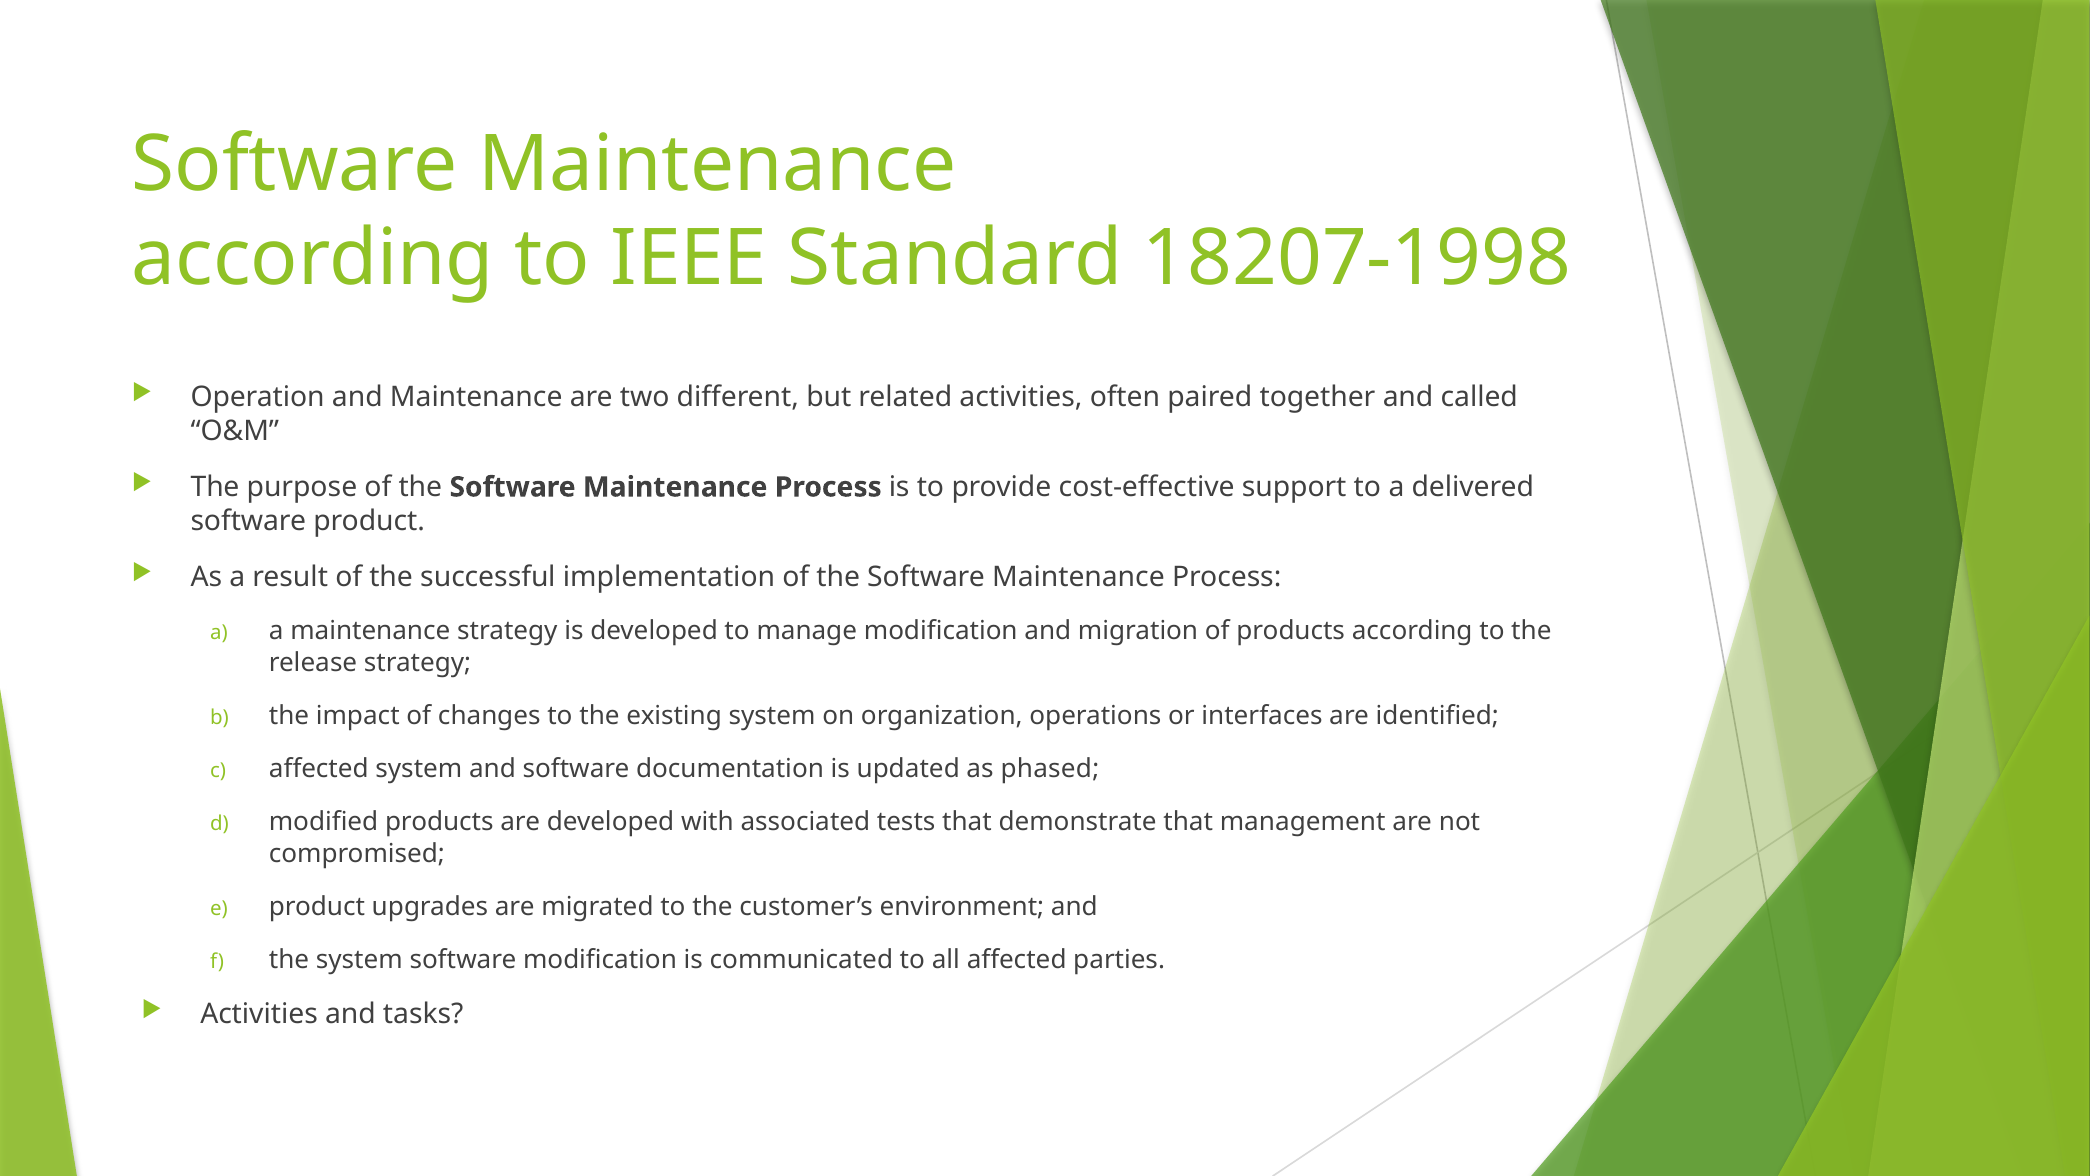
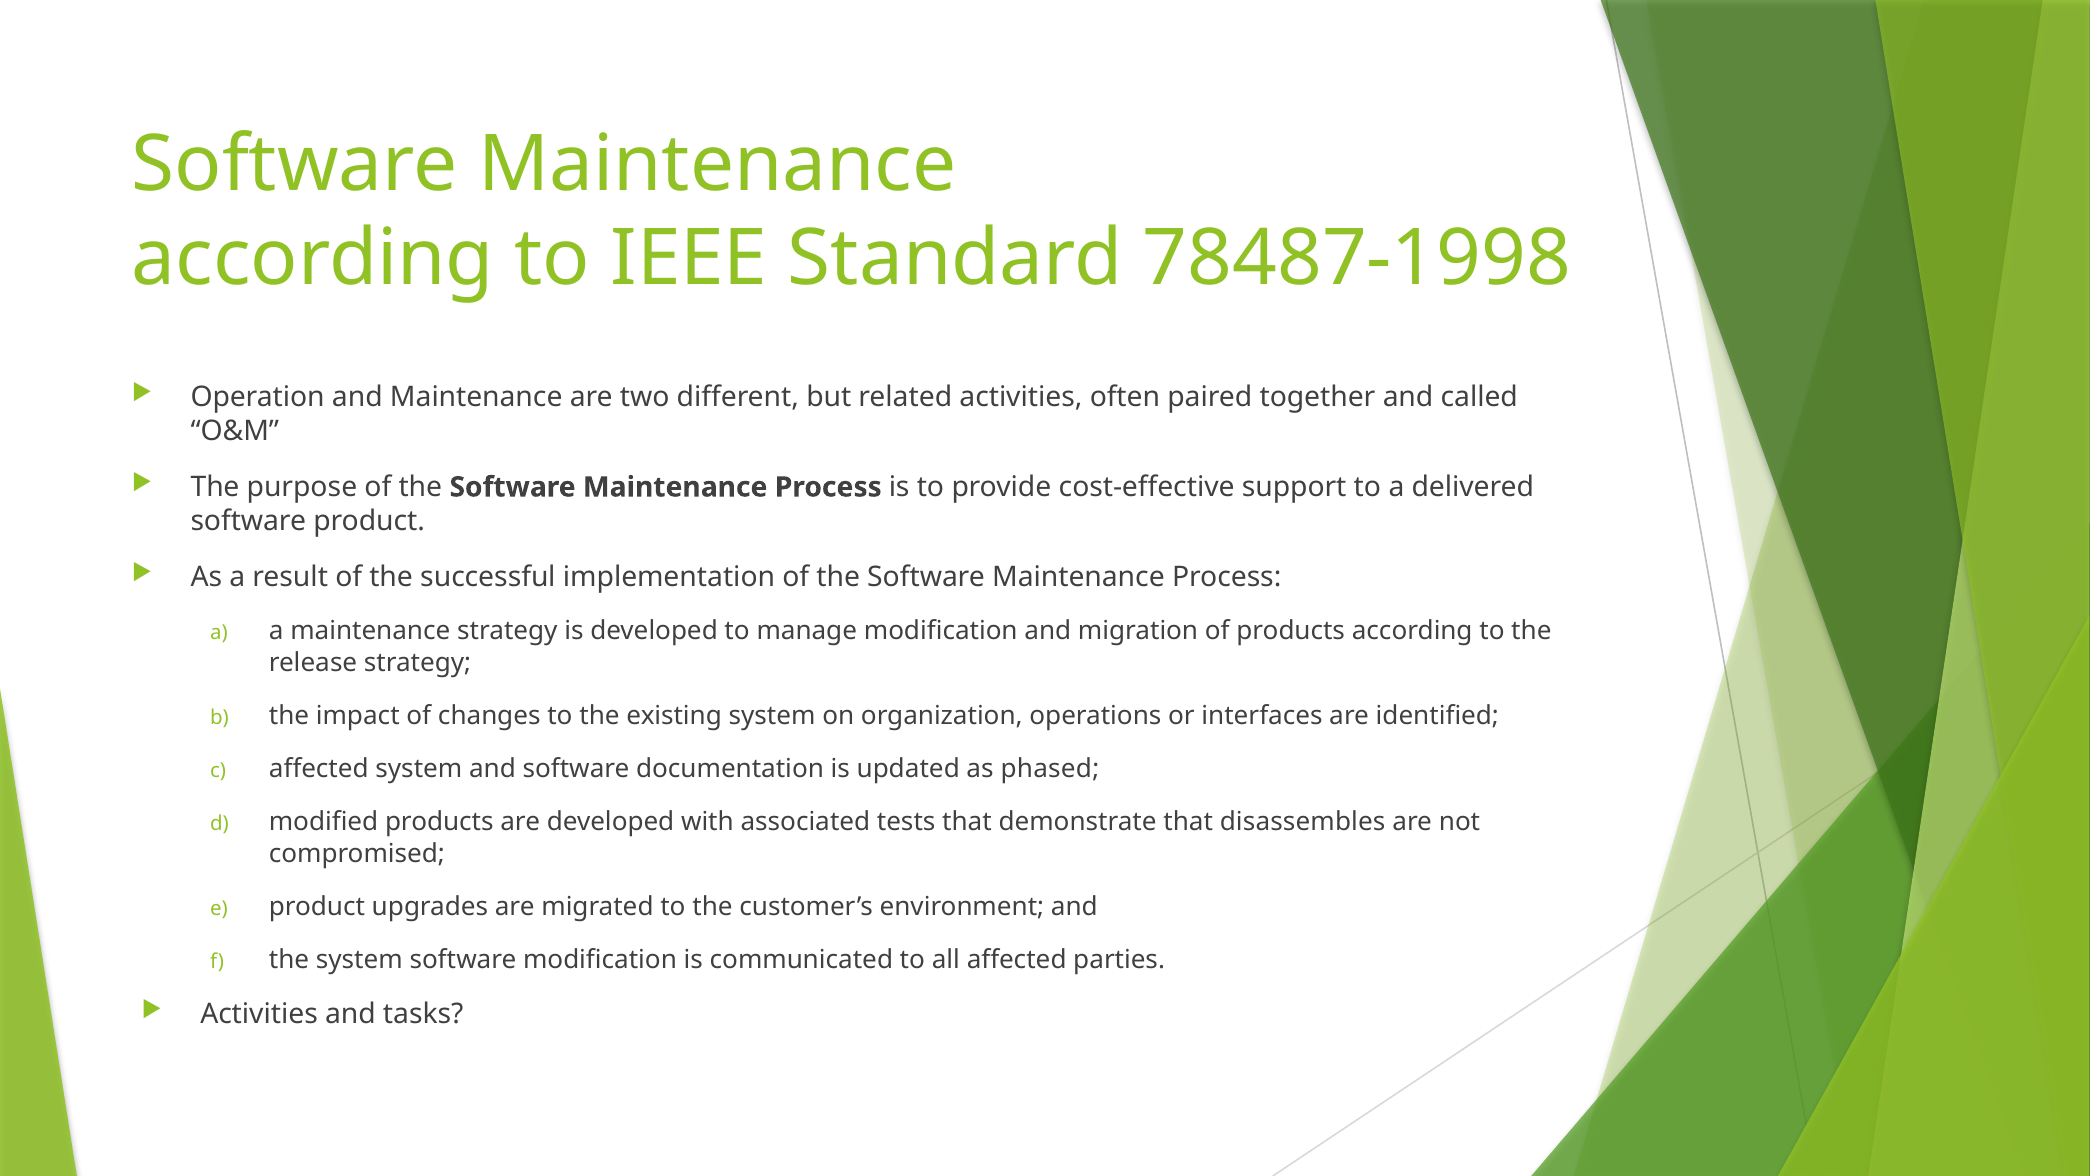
18207-1998: 18207-1998 -> 78487-1998 (1357, 259)
management: management -> disassembles (1303, 822)
